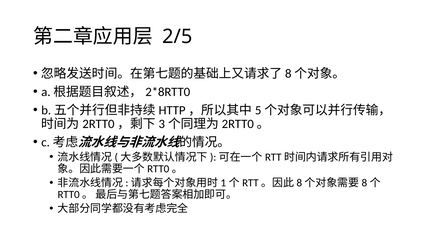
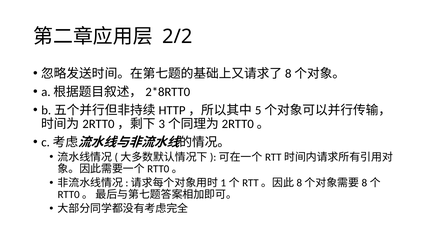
2/5: 2/5 -> 2/2 (177, 37)
